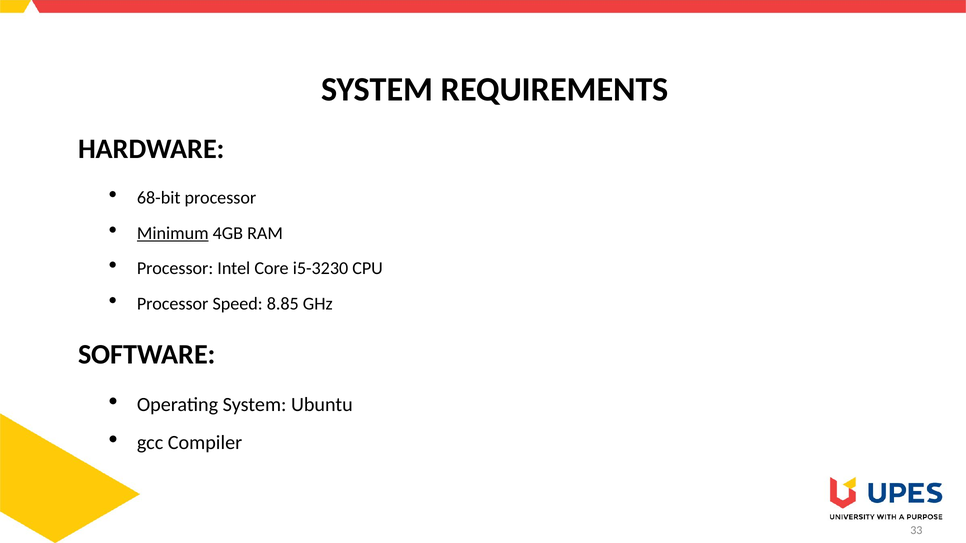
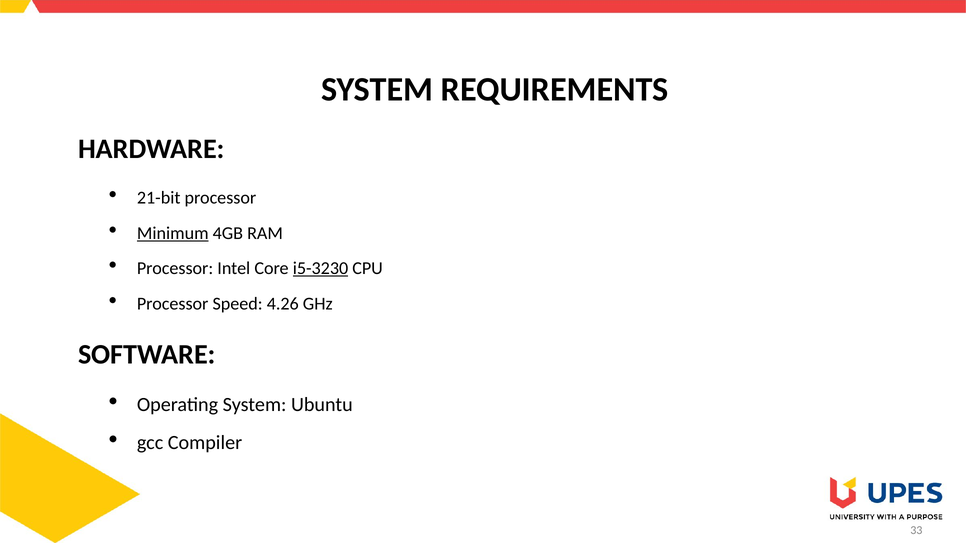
68-bit: 68-bit -> 21-bit (159, 198)
i5-3230 underline: none -> present (320, 269)
8.85: 8.85 -> 4.26 (283, 304)
